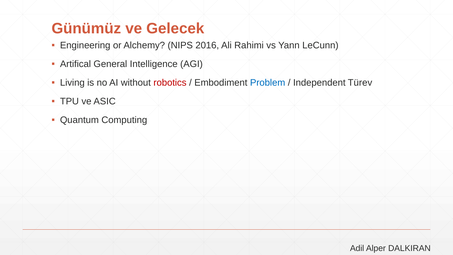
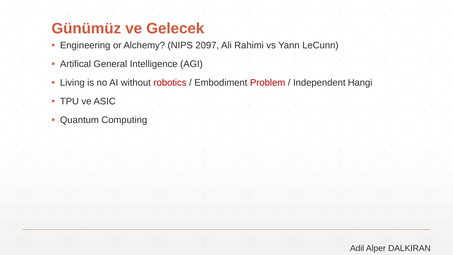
2016: 2016 -> 2097 (207, 45)
Problem colour: blue -> red (268, 83)
Türev: Türev -> Hangi (360, 83)
